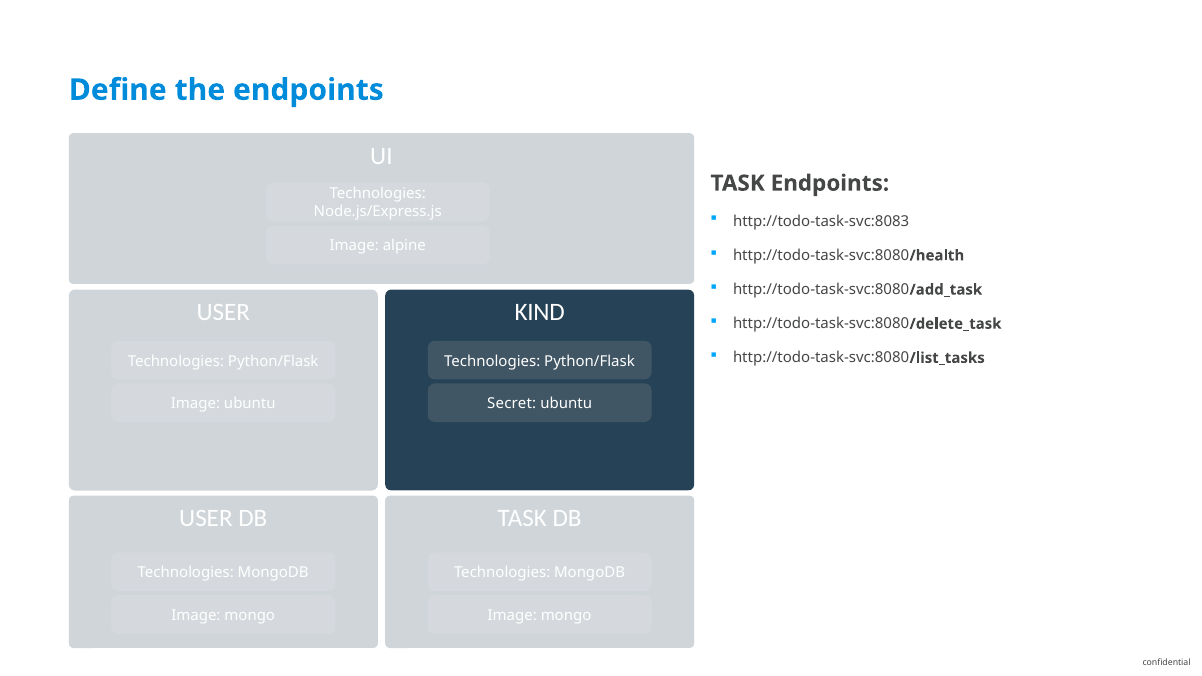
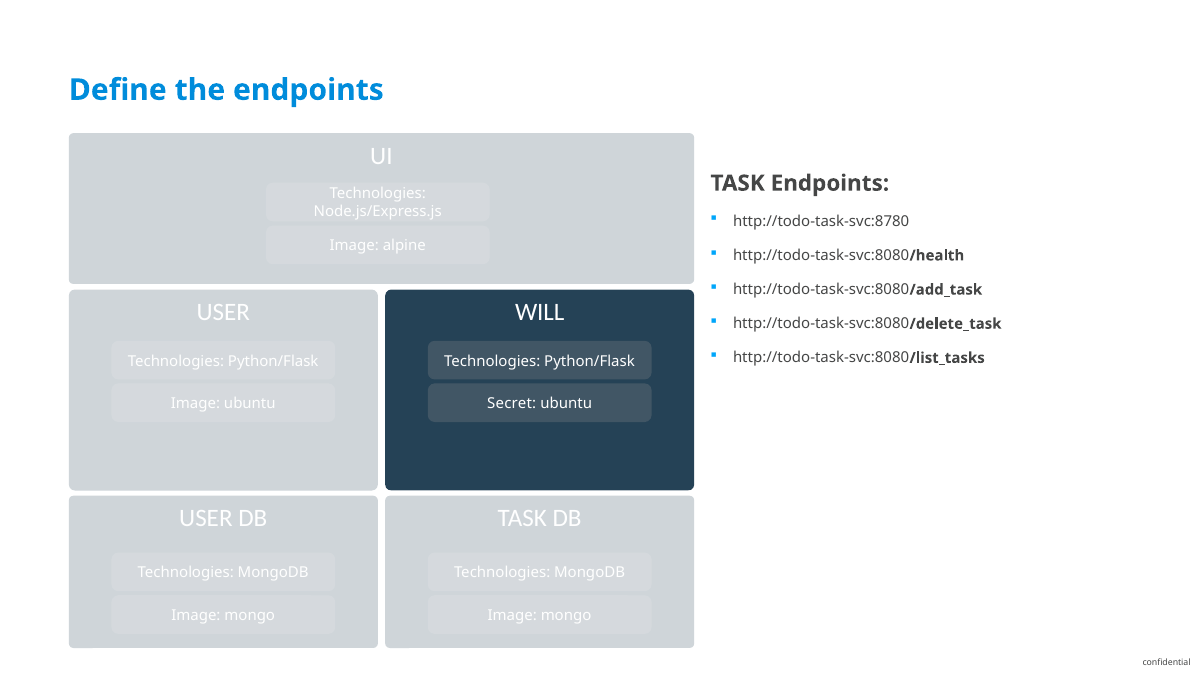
http://todo-task-svc:8083: http://todo-task-svc:8083 -> http://todo-task-svc:8780 (821, 221)
KIND: KIND -> WILL (540, 313)
